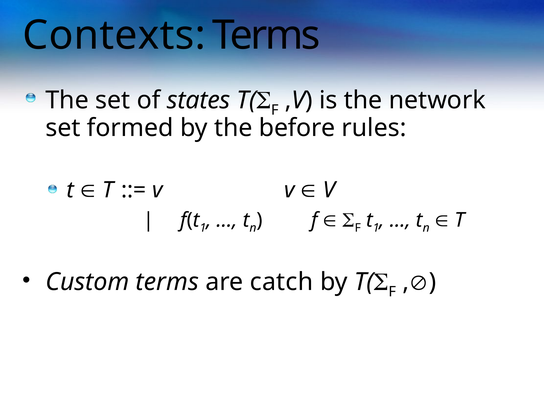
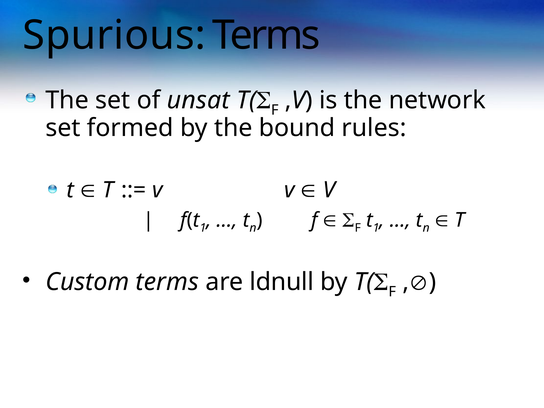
Contexts: Contexts -> Spurious (114, 35)
states: states -> unsat (198, 100)
before: before -> bound (297, 128)
catch: catch -> ldnull (282, 282)
